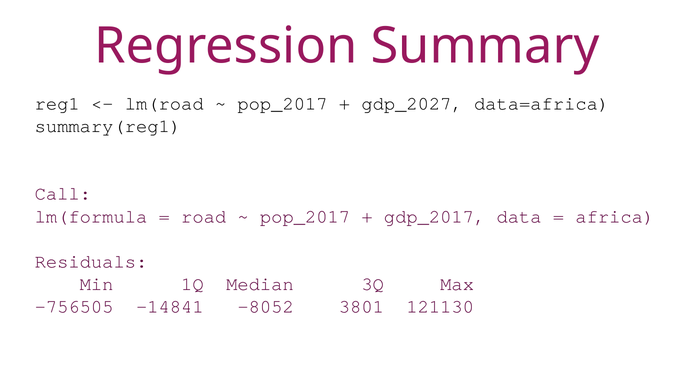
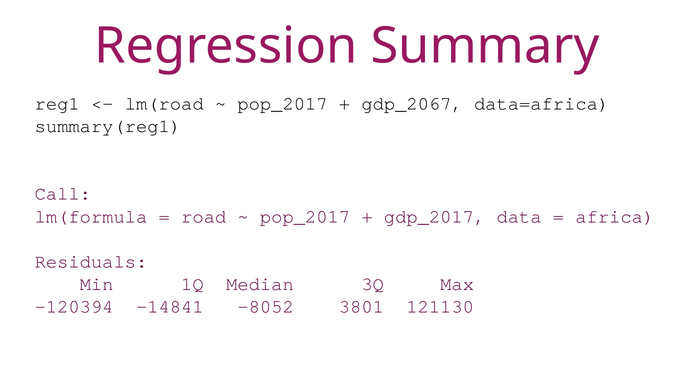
gdp_2027: gdp_2027 -> gdp_2067 (412, 104)
-756505: -756505 -> -120394 (74, 307)
